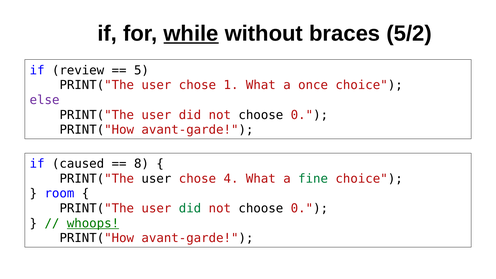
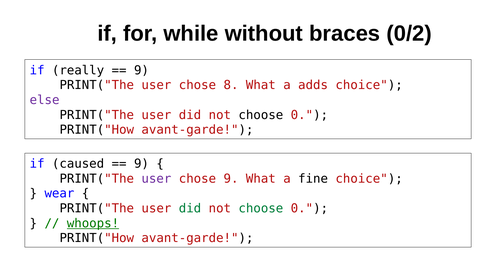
while underline: present -> none (191, 33)
5/2: 5/2 -> 0/2 (409, 33)
review: review -> really (78, 70)
5: 5 -> 9 (141, 70)
1: 1 -> 8 (231, 85)
once: once -> adds (313, 85)
8: 8 -> 9 (141, 164)
user colour: black -> purple (156, 179)
chose 4: 4 -> 9 (231, 179)
fine colour: green -> black (313, 179)
room: room -> wear (59, 194)
choose colour: black -> green (261, 208)
